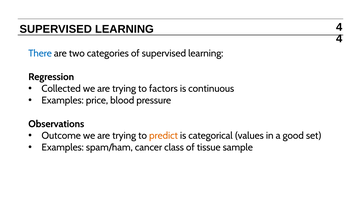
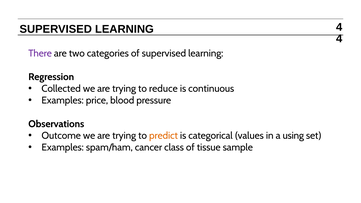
There colour: blue -> purple (40, 53)
factors: factors -> reduce (163, 88)
good: good -> using (293, 135)
